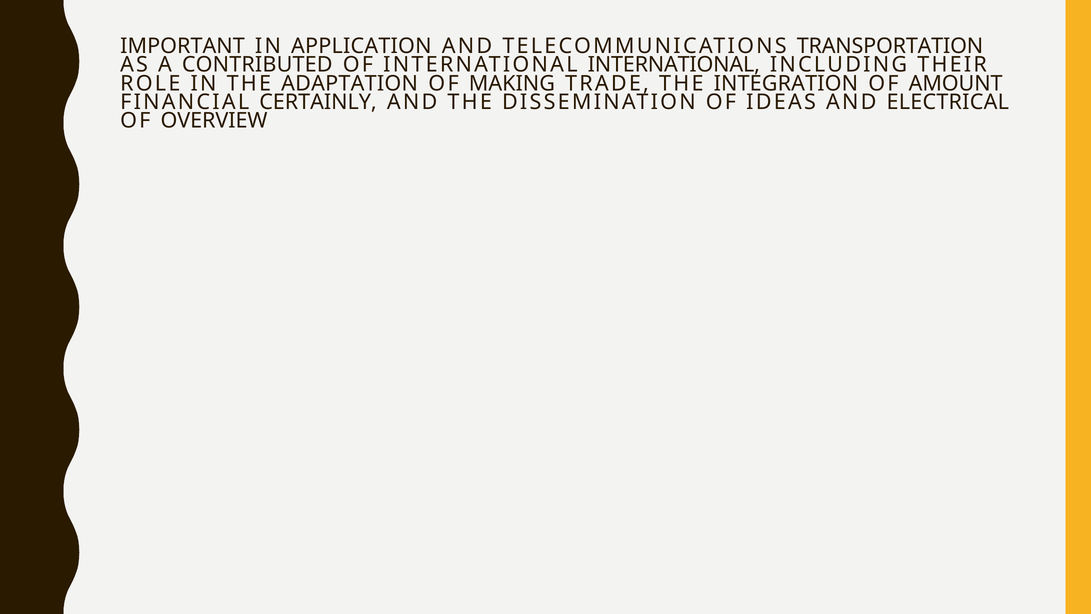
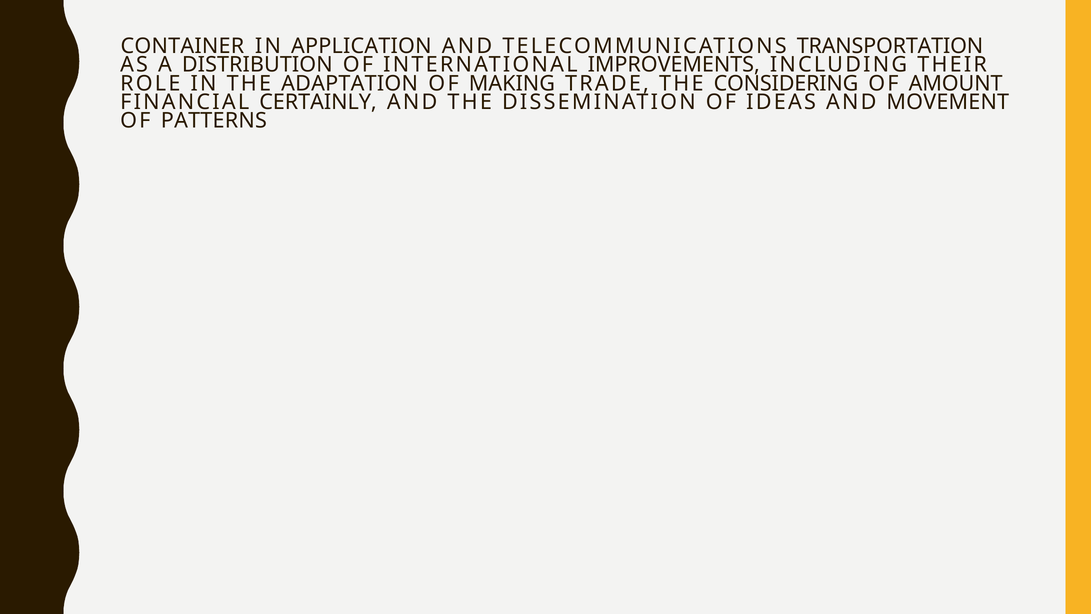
IMPORTANT: IMPORTANT -> CONTAINER (182, 46)
CONTRIBUTED: CONTRIBUTED -> DISTRIBUTION (257, 65)
INTERNATIONAL INTERNATIONAL: INTERNATIONAL -> IMPROVEMENTS (674, 65)
INTEGRATION: INTEGRATION -> CONSIDERING (786, 83)
ELECTRICAL: ELECTRICAL -> MOVEMENT (948, 102)
OVERVIEW: OVERVIEW -> PATTERNS (214, 121)
